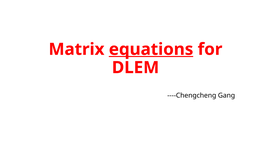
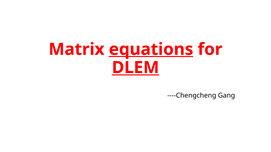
DLEM underline: none -> present (135, 68)
